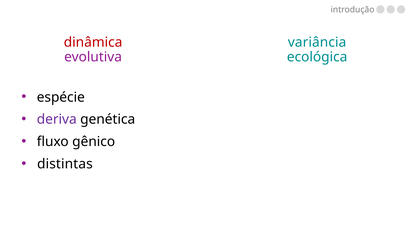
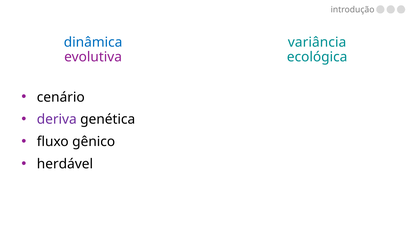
dinâmica colour: red -> blue (93, 42)
espécie: espécie -> cenário (61, 97)
distintas: distintas -> herdável (65, 164)
